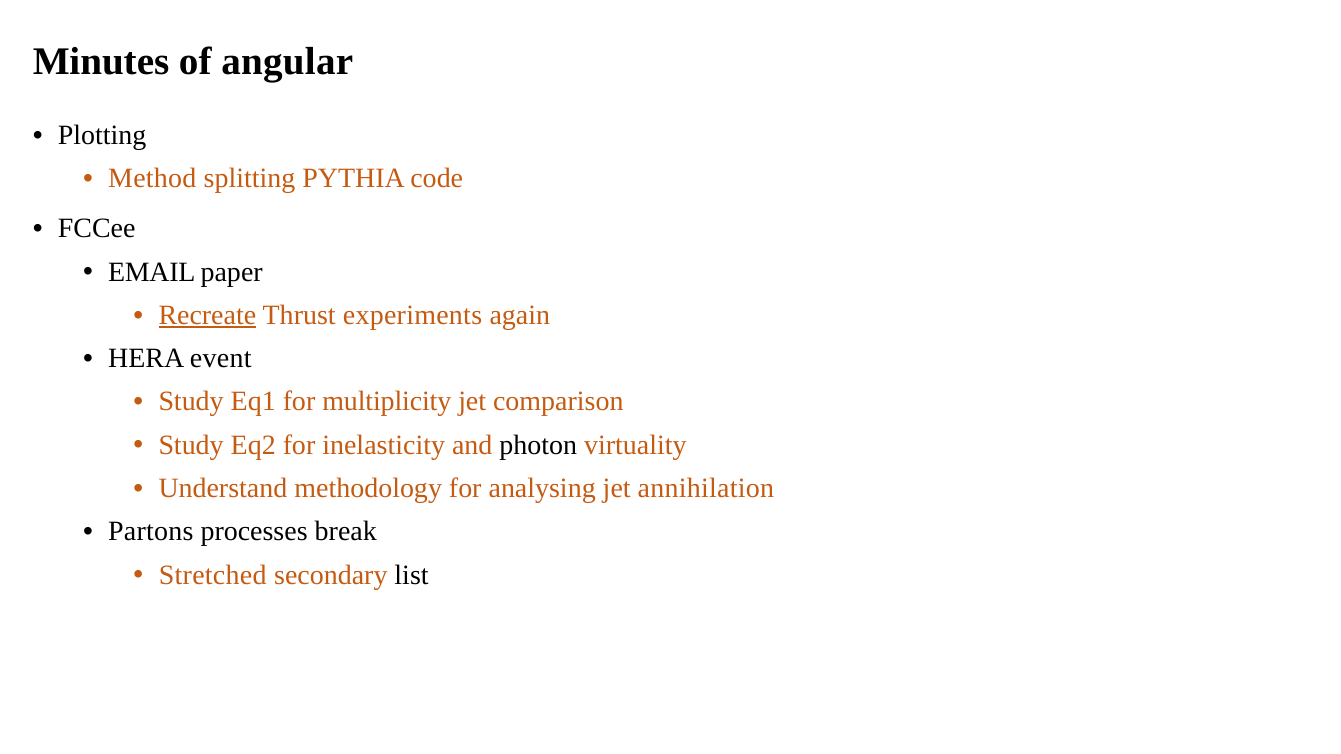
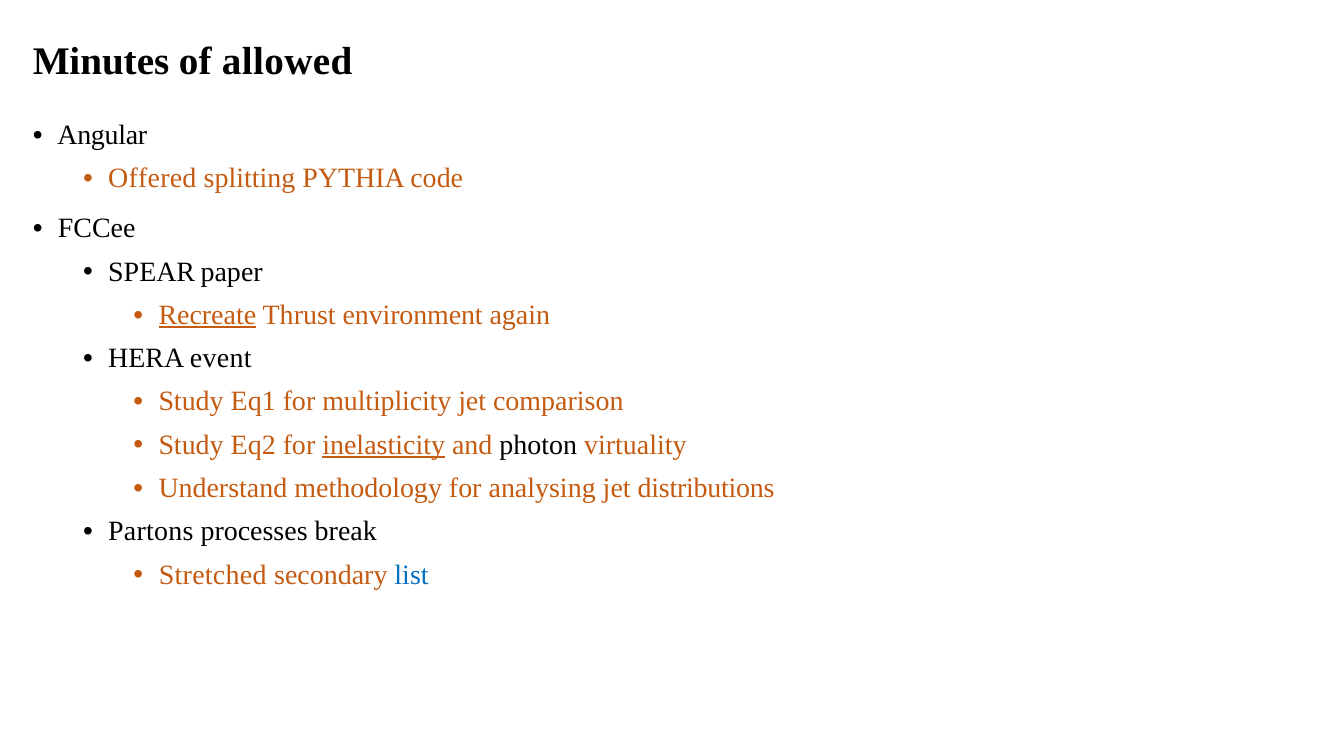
angular: angular -> allowed (287, 62)
Plotting: Plotting -> Angular (102, 135)
Method: Method -> Offered (152, 179)
EMAIL: EMAIL -> SPEAR (152, 272)
experiments: experiments -> environment (413, 315)
inelasticity underline: none -> present (384, 445)
annihilation: annihilation -> distributions (706, 488)
list colour: black -> blue (412, 575)
